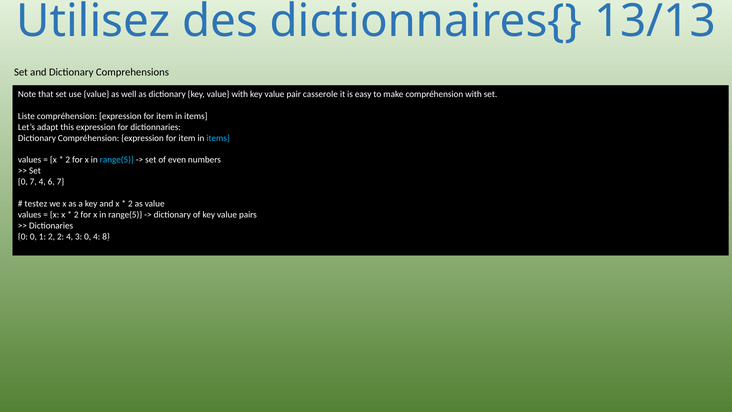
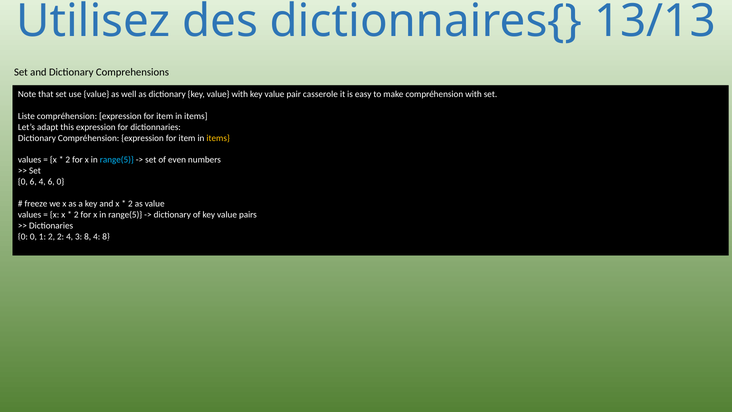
items colour: light blue -> yellow (218, 138)
0 7: 7 -> 6 (33, 182)
6 7: 7 -> 0 (60, 182)
testez: testez -> freeze (36, 204)
0: 0 -> 8 (88, 237)
